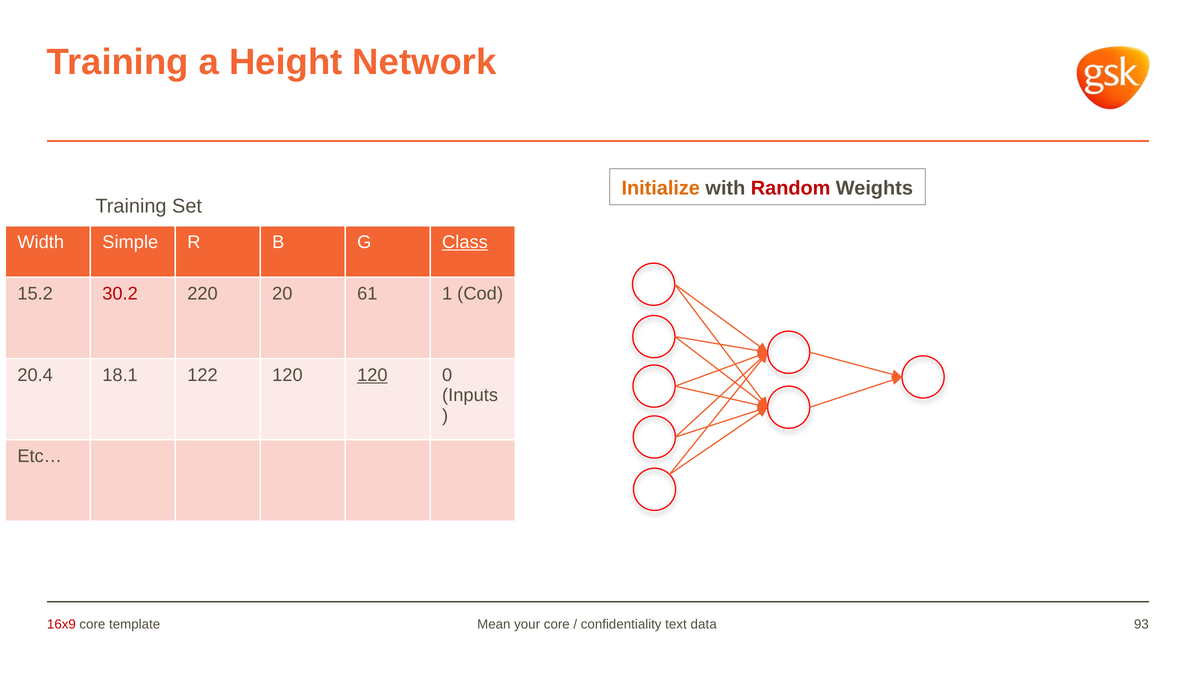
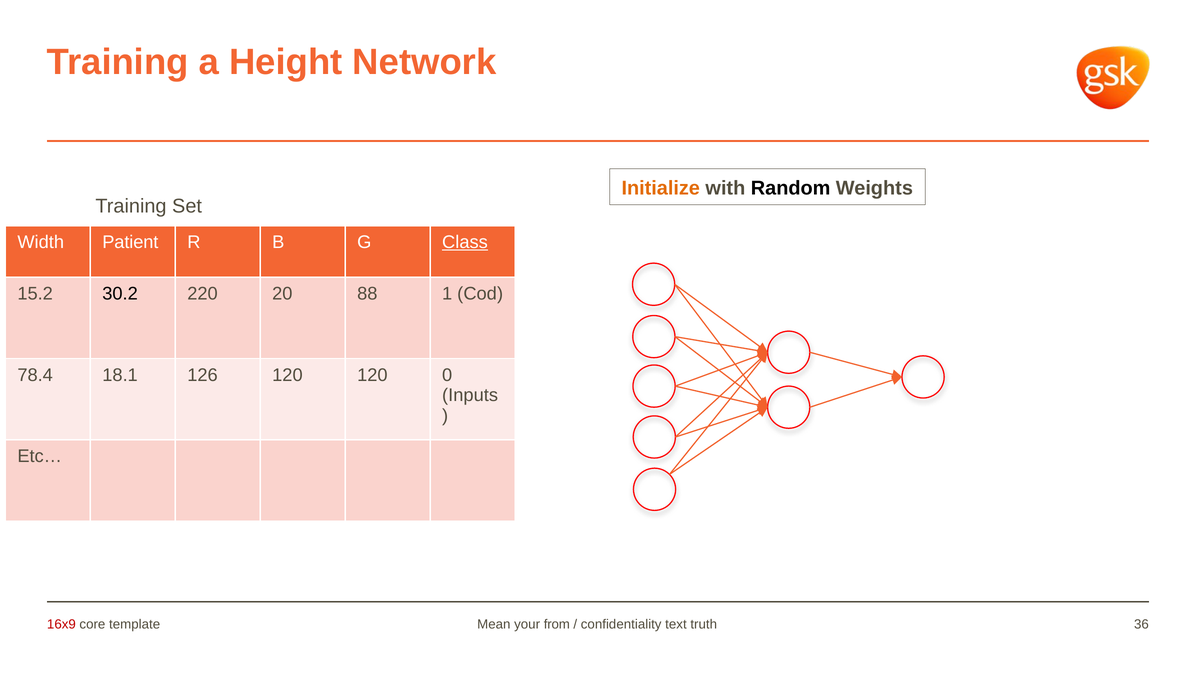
Random colour: red -> black (791, 188)
Simple: Simple -> Patient (130, 242)
30.2 colour: red -> black (120, 294)
61: 61 -> 88 (367, 294)
20.4: 20.4 -> 78.4 (35, 375)
122: 122 -> 126 (202, 375)
120 underline: present -> none (372, 375)
your core: core -> from (557, 624)
data: data -> truth (704, 624)
93: 93 -> 36 (1141, 624)
